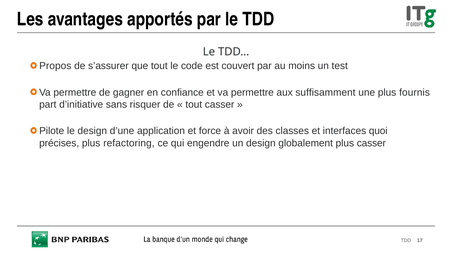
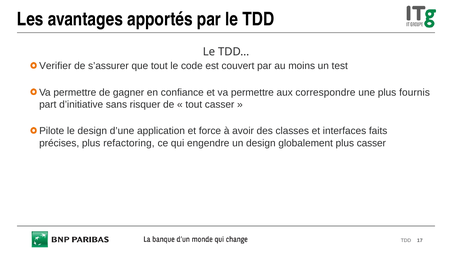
Propos: Propos -> Verifier (55, 66)
suffisamment: suffisamment -> correspondre (325, 93)
quoi: quoi -> faits (378, 131)
